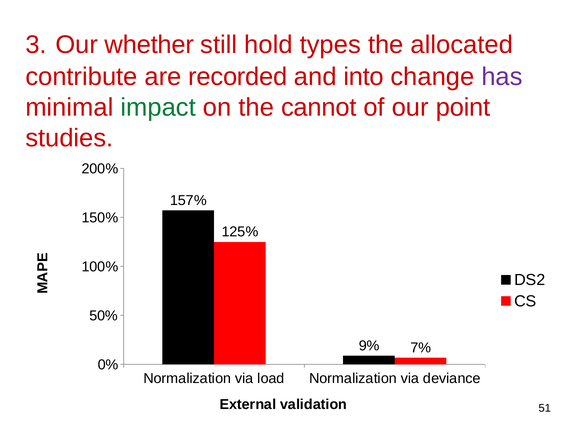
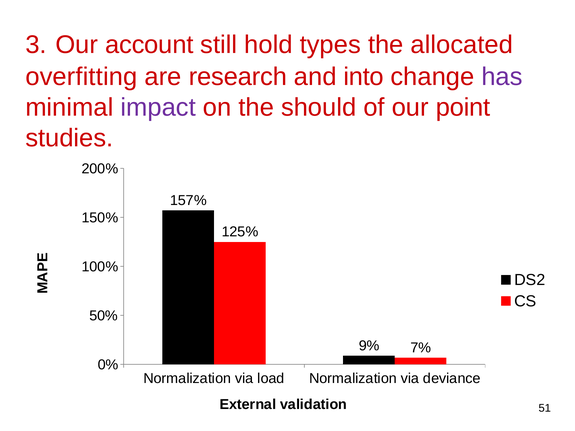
whether: whether -> account (149, 45)
contribute: contribute -> overfitting (81, 77)
recorded: recorded -> research (238, 77)
impact colour: green -> purple (158, 107)
cannot: cannot -> should (319, 107)
